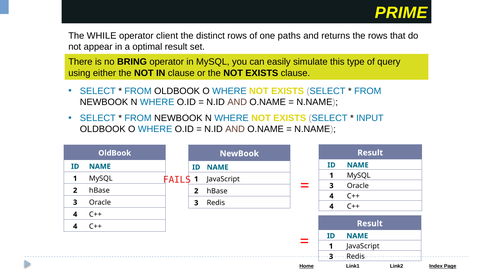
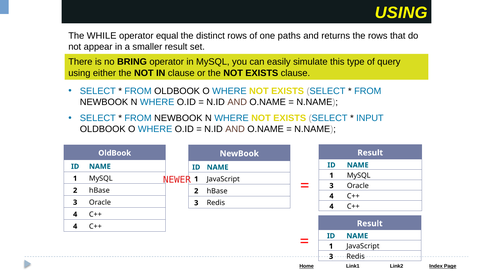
PRIME: PRIME -> USING (401, 13)
client: client -> equal (167, 36)
optimal: optimal -> smaller (147, 47)
FAILS: FAILS -> NEWER (177, 180)
